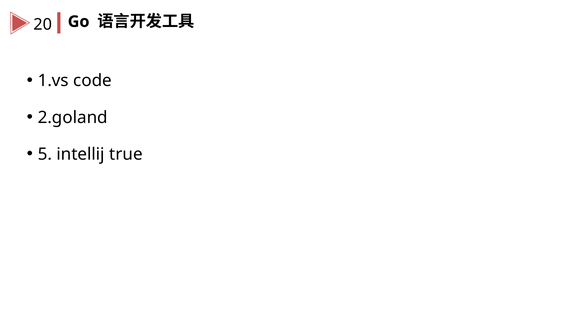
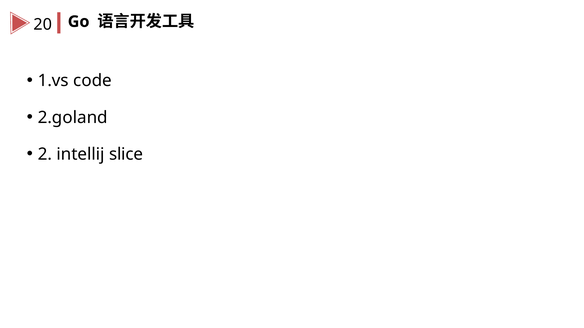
5: 5 -> 2 (45, 154)
true: true -> slice (126, 154)
